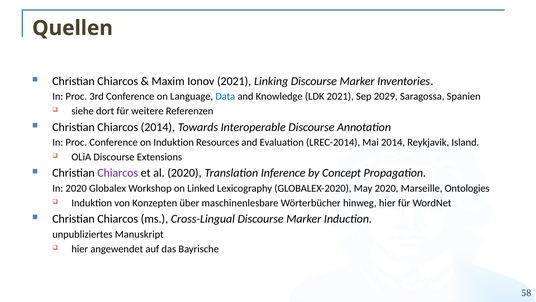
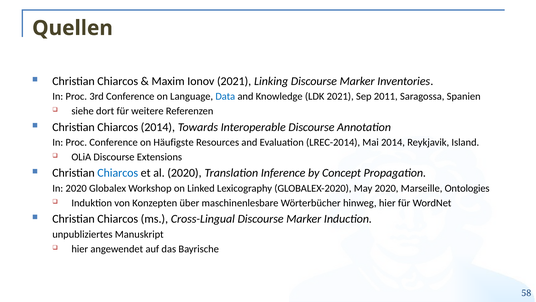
2029: 2029 -> 2011 (386, 96)
on Induktion: Induktion -> Häufigste (174, 142)
Chiarcos colour: purple -> blue (118, 173)
